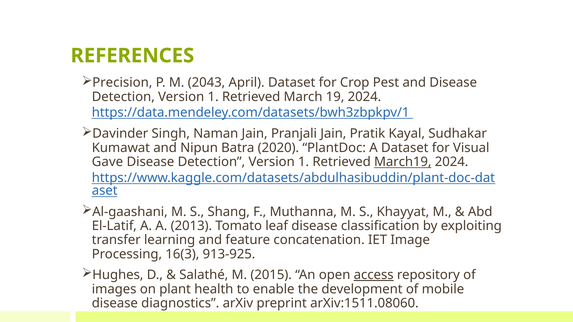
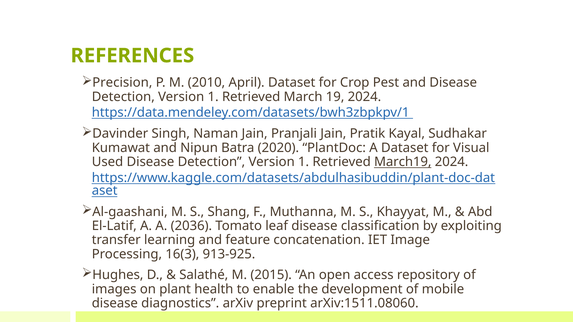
2043: 2043 -> 2010 (206, 83)
Gave: Gave -> Used (108, 162)
2013: 2013 -> 2036 (191, 226)
access underline: present -> none (374, 275)
